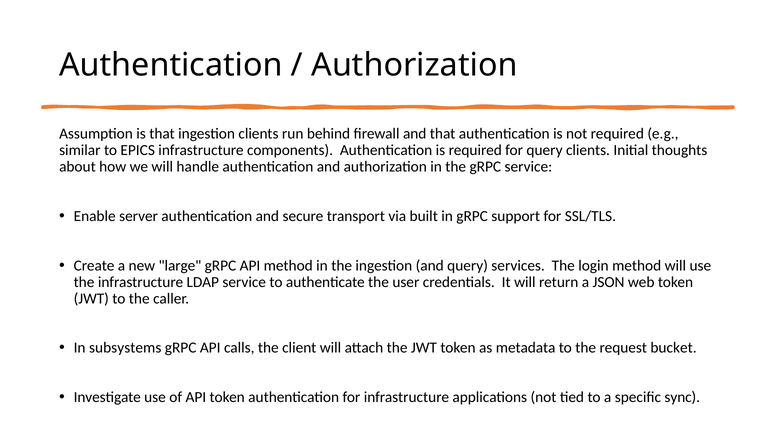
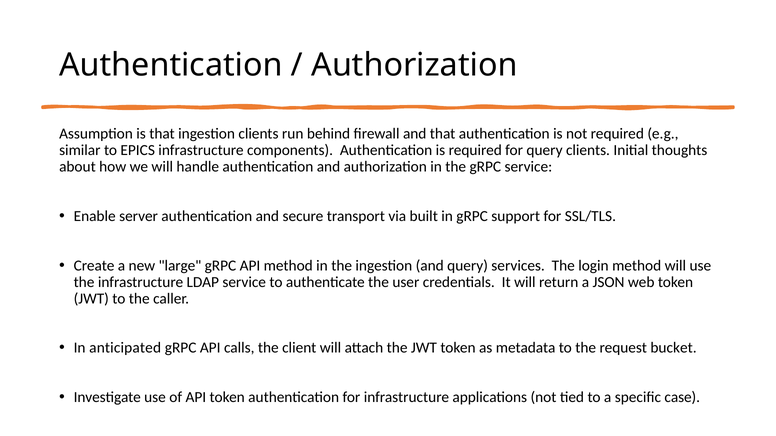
subsystems: subsystems -> anticipated (125, 348)
sync: sync -> case (682, 398)
